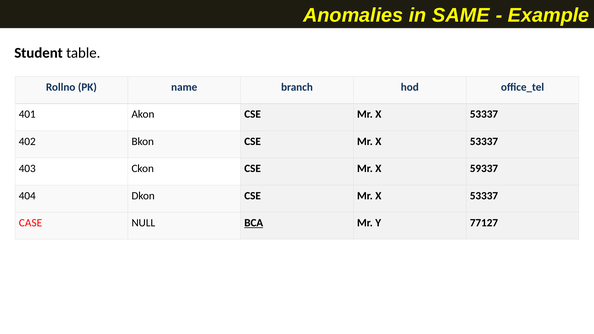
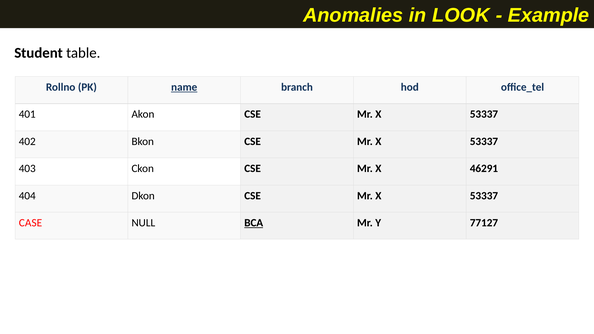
SAME: SAME -> LOOK (461, 15)
name underline: none -> present (184, 87)
59337: 59337 -> 46291 (484, 169)
